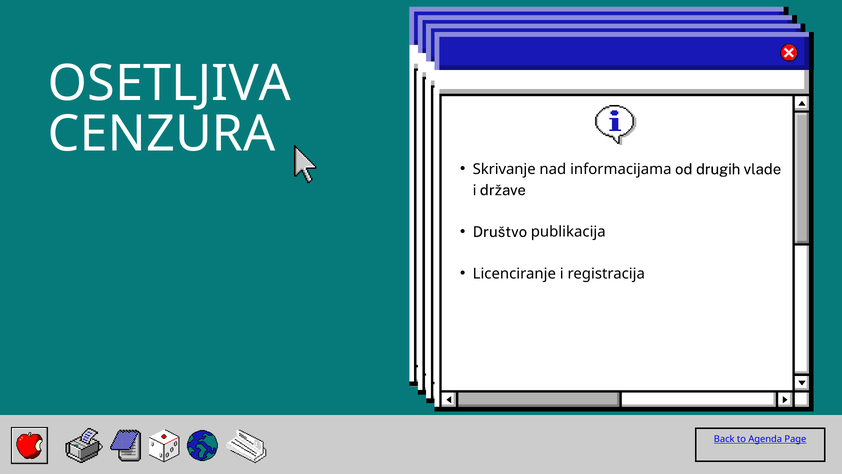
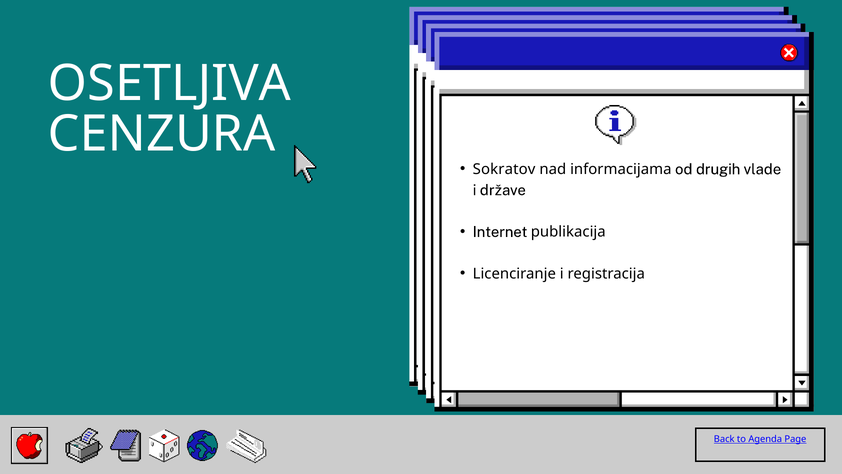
Skrivanje: Skrivanje -> Sokratov (504, 169)
Društvo: Društvo -> Internet (500, 232)
